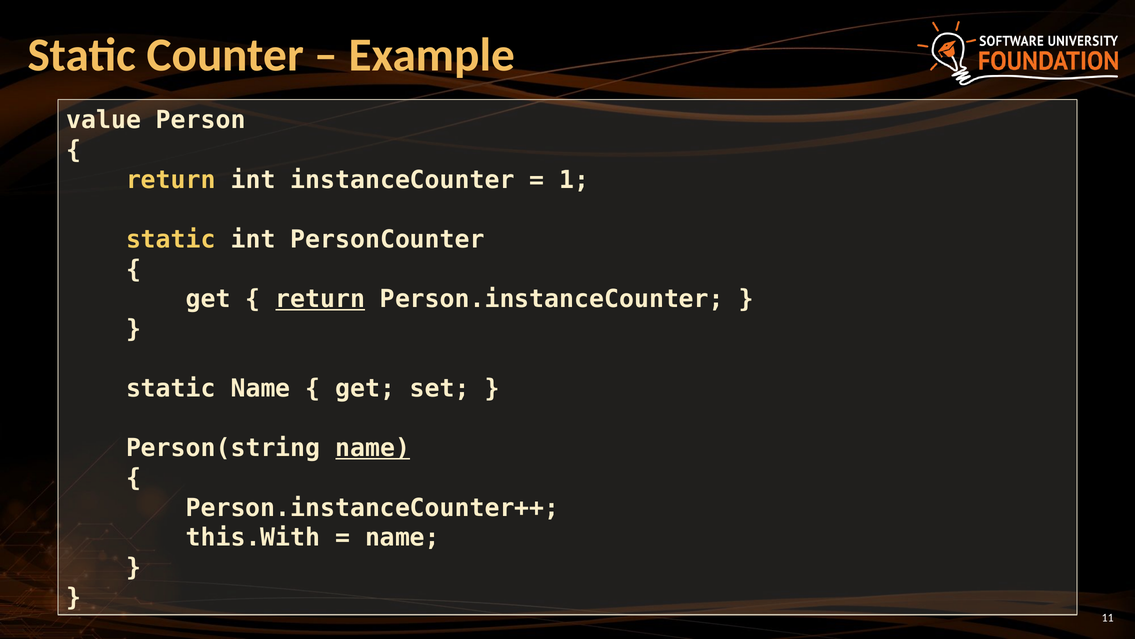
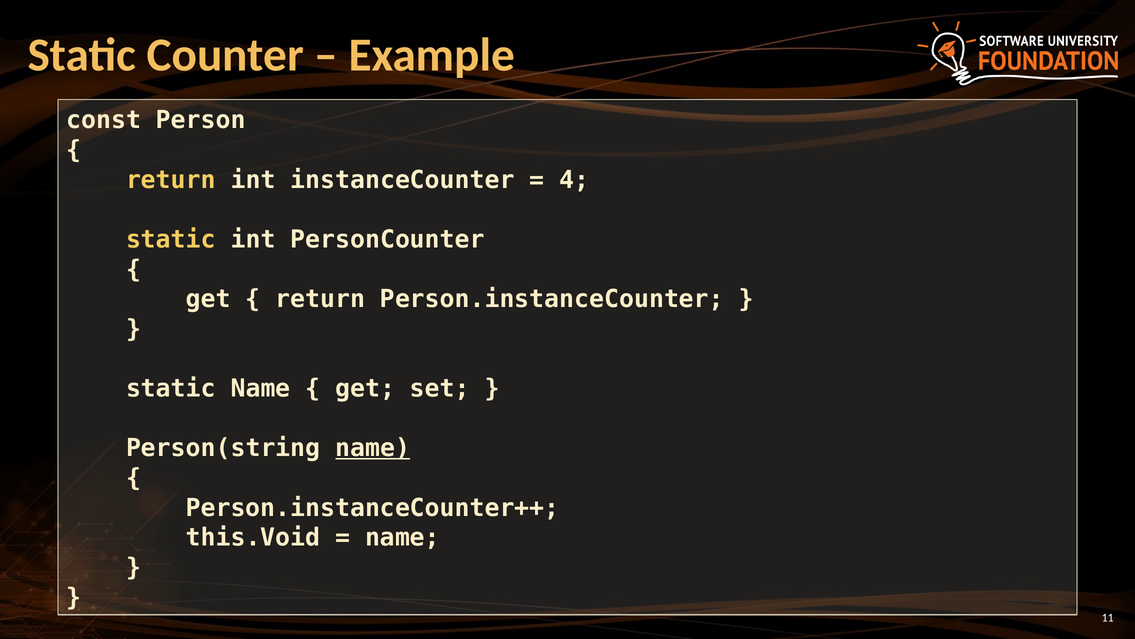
value: value -> const (104, 120)
1: 1 -> 4 (574, 180)
return underline: present -> none (320, 299)
this.With: this.With -> this.Void (253, 537)
